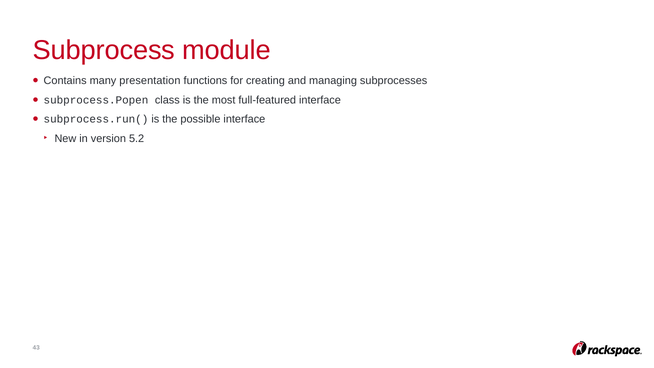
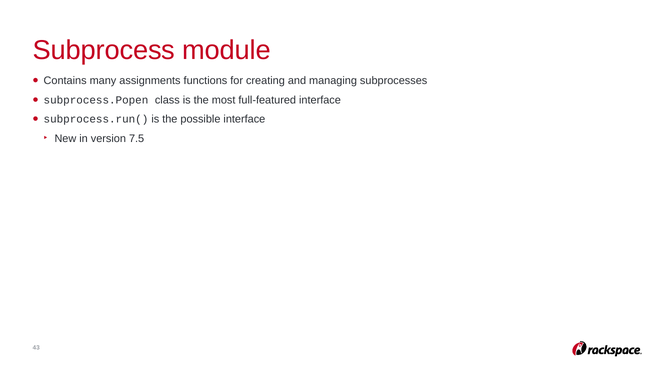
presentation: presentation -> assignments (150, 81)
5.2: 5.2 -> 7.5 (137, 139)
